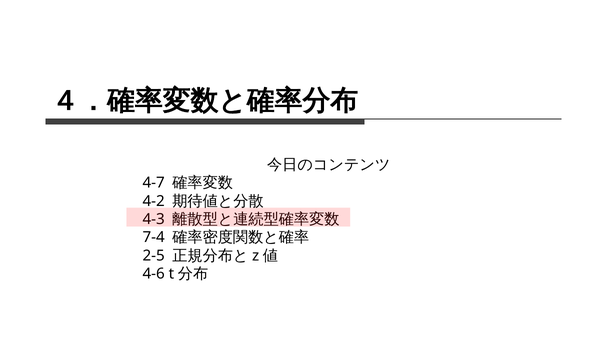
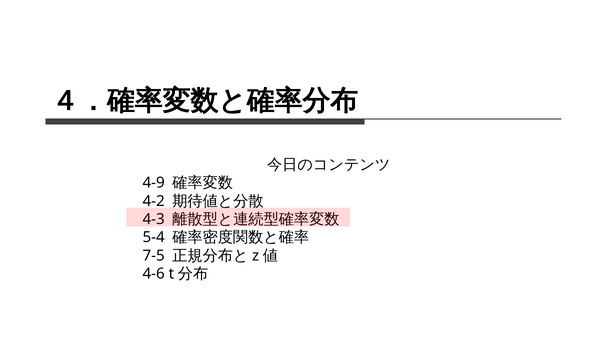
4-7: 4-7 -> 4-9 (154, 183)
7-4: 7-4 -> 5-4 (154, 238)
2-5: 2-5 -> 7-5 (154, 256)
